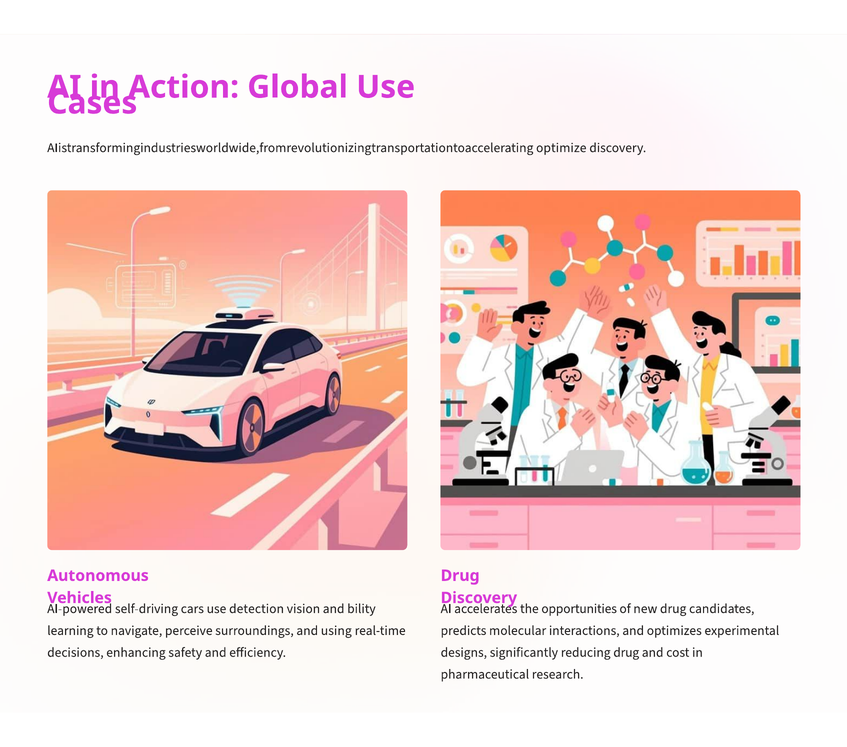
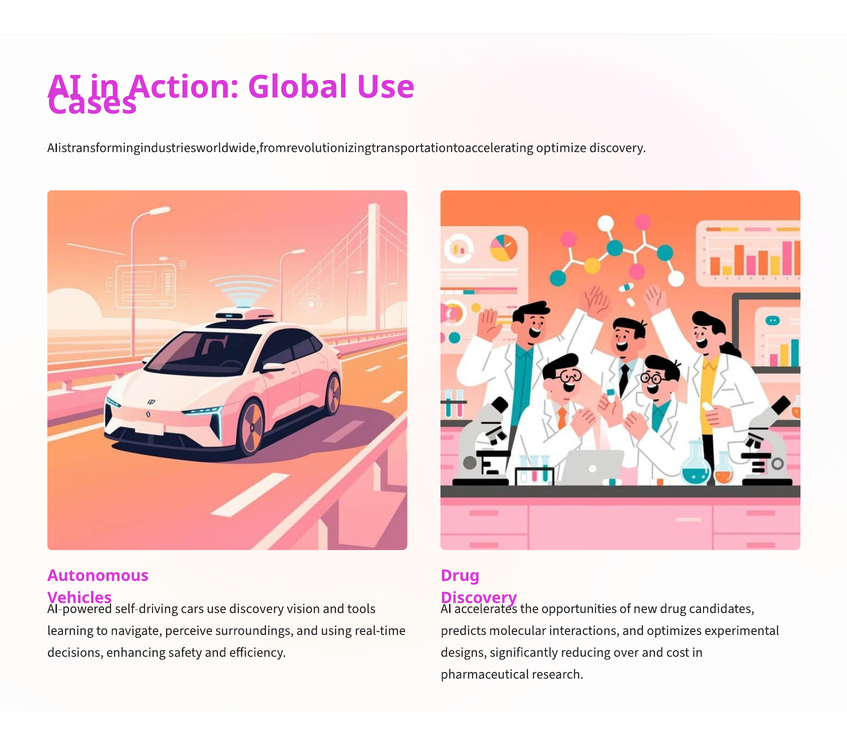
use detection: detection -> discovery (257, 609)
bility: bility -> tools (361, 609)
reducing drug: drug -> over (626, 653)
